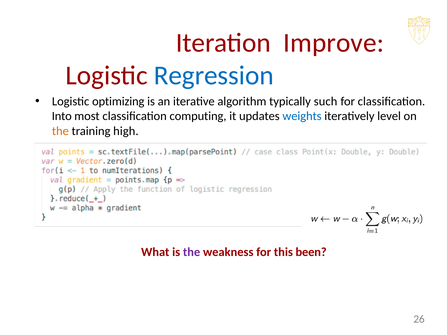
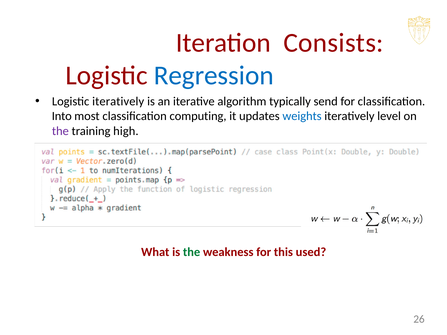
Improve: Improve -> Consists (334, 43)
Logistic optimizing: optimizing -> iteratively (118, 101)
such: such -> send (326, 101)
the colour: orange -> purple (60, 131)
the colour: purple -> green (192, 252)
been: been -> used (311, 252)
